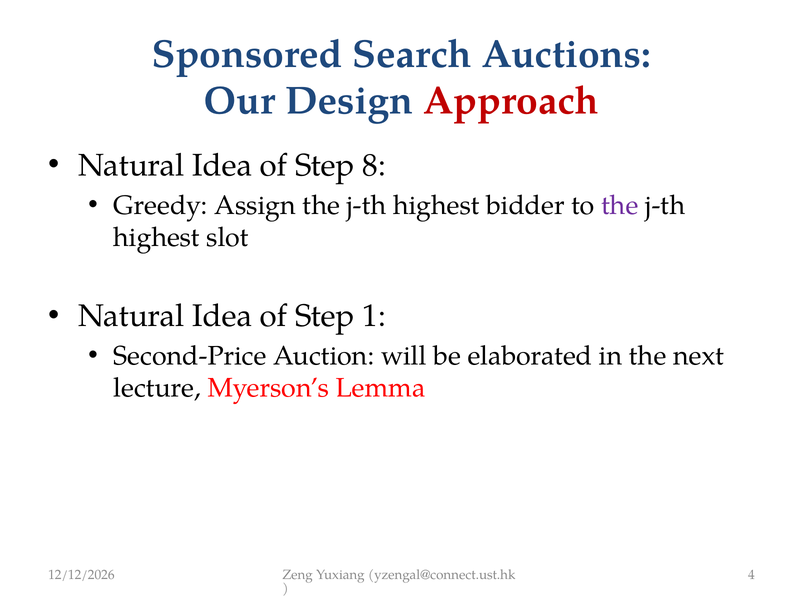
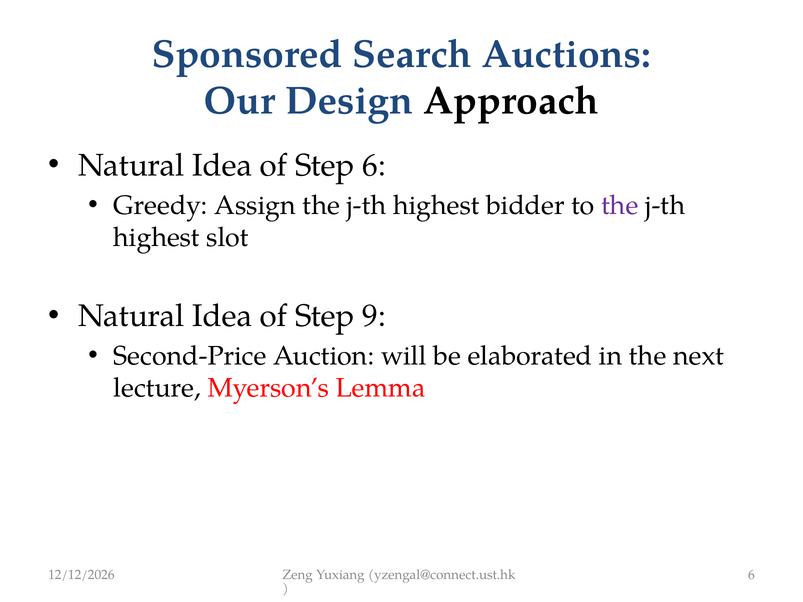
Approach colour: red -> black (511, 101)
Step 8: 8 -> 6 (374, 165)
1: 1 -> 9 (374, 316)
4: 4 -> 6 (751, 575)
